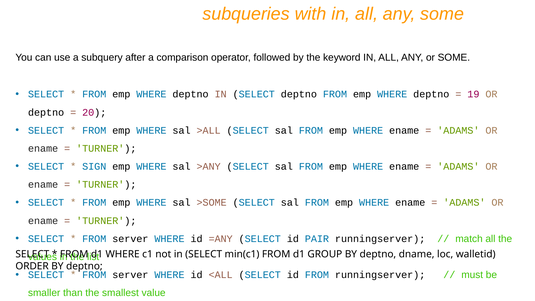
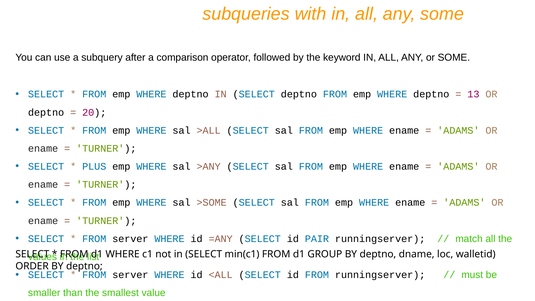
19: 19 -> 13 (473, 94)
SIGN: SIGN -> PLUS (94, 167)
